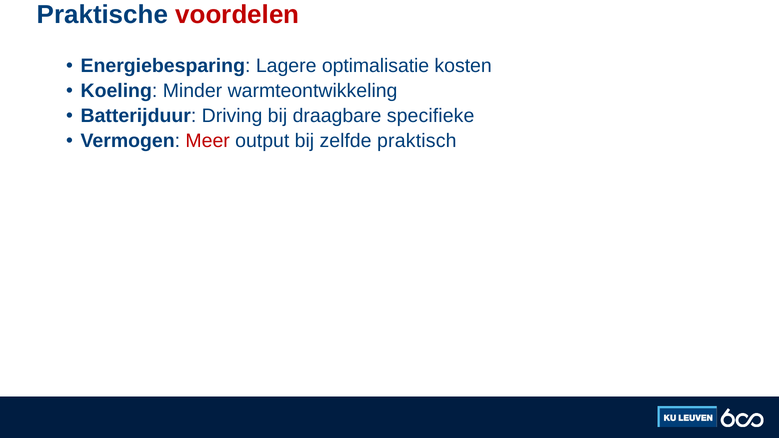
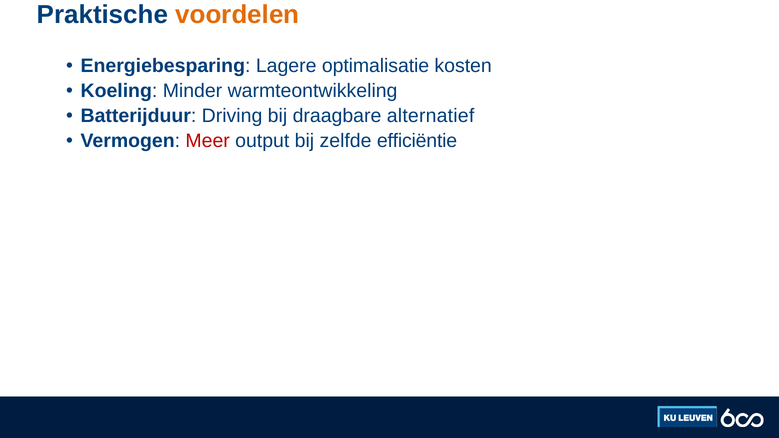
voordelen colour: red -> orange (237, 15)
specifieke: specifieke -> alternatief (431, 116)
praktisch: praktisch -> efficiëntie (417, 141)
